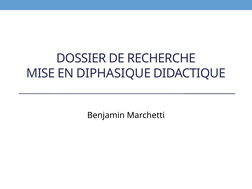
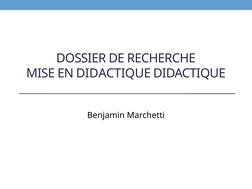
EN DIPHASIQUE: DIPHASIQUE -> DIDACTIQUE (114, 73)
